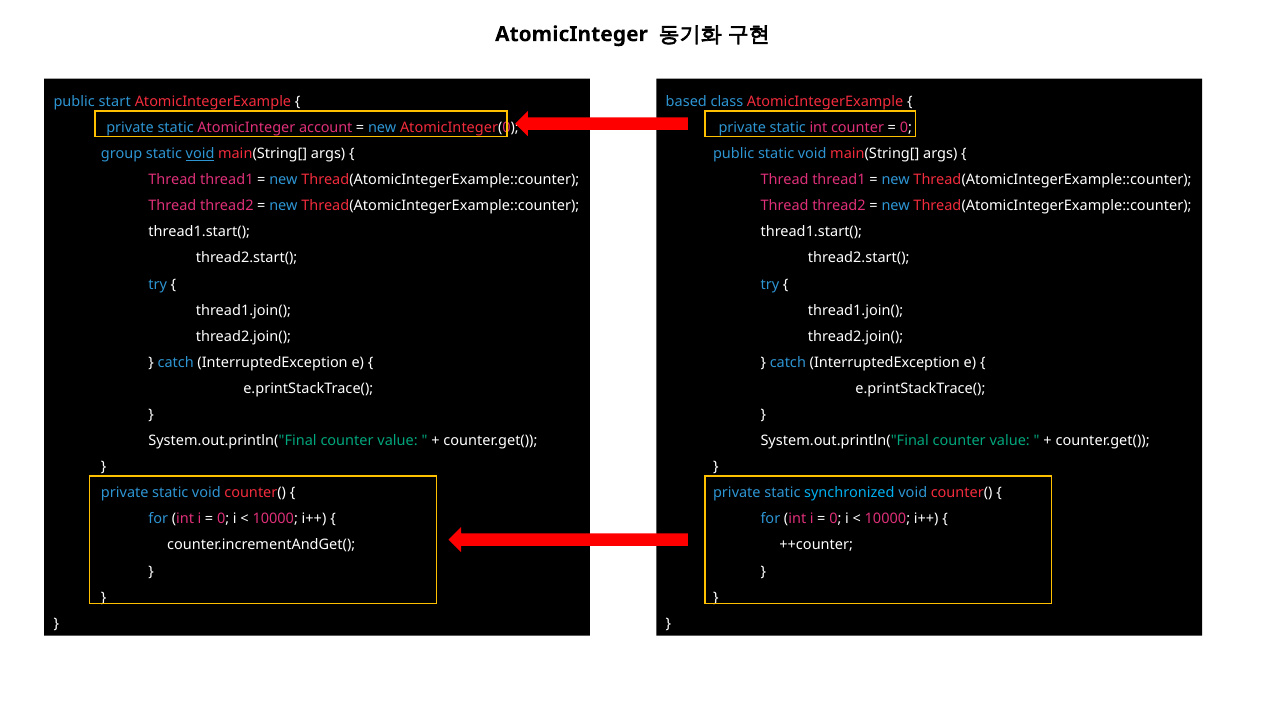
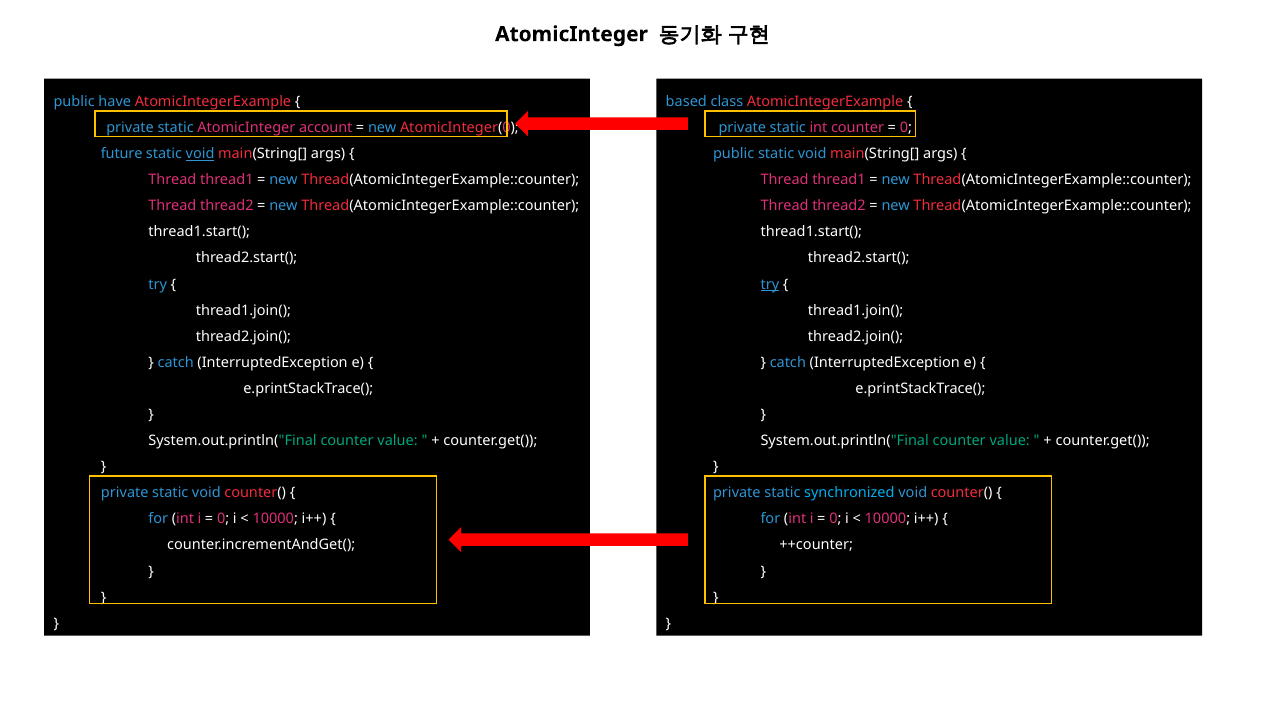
start: start -> have (115, 102)
group: group -> future (122, 154)
try underline: none -> present (770, 284)
